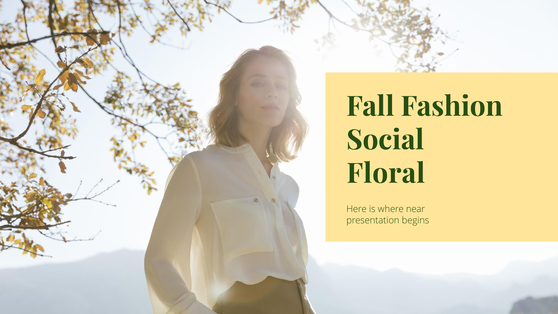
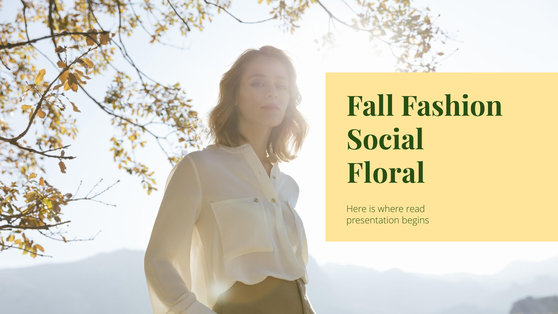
near: near -> read (416, 209)
